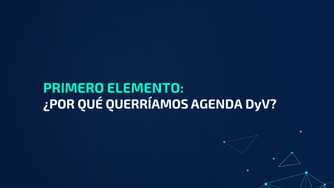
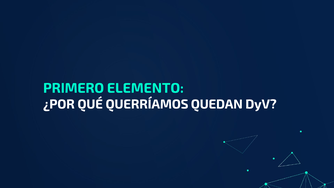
AGENDA: AGENDA -> QUEDAN (217, 104)
